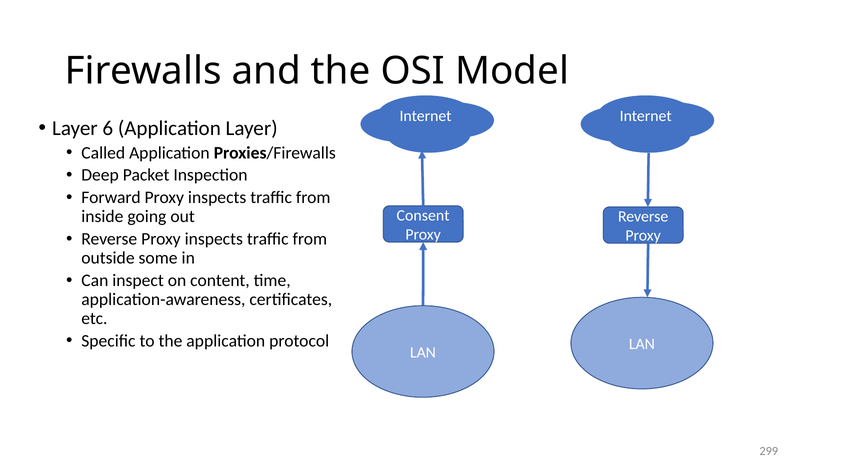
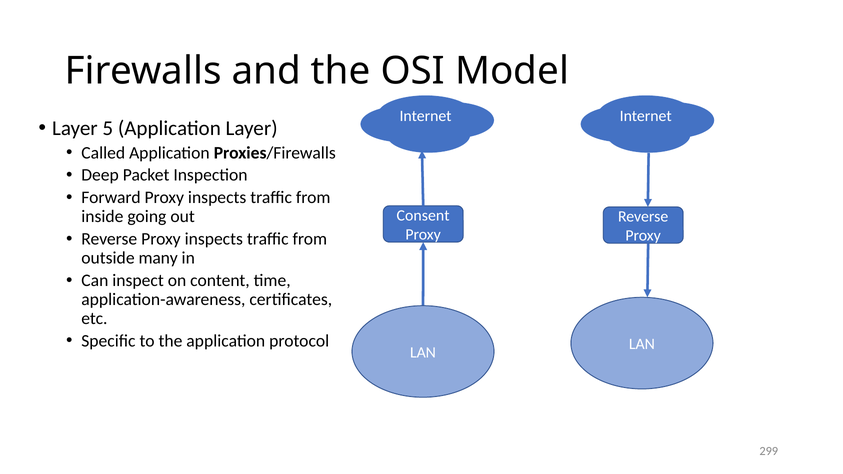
6: 6 -> 5 (108, 128)
some: some -> many (158, 258)
